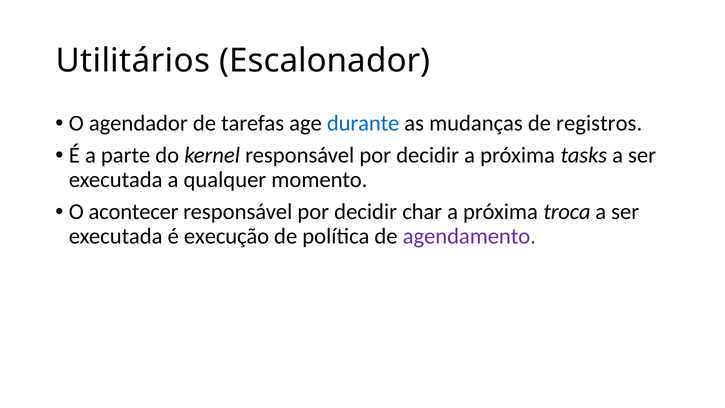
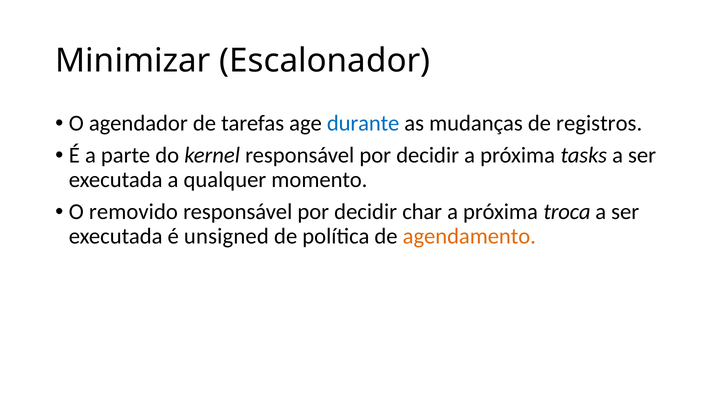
Utilitários: Utilitários -> Minimizar (133, 61)
acontecer: acontecer -> removido (133, 212)
execução: execução -> unsigned (226, 236)
agendamento colour: purple -> orange (469, 236)
